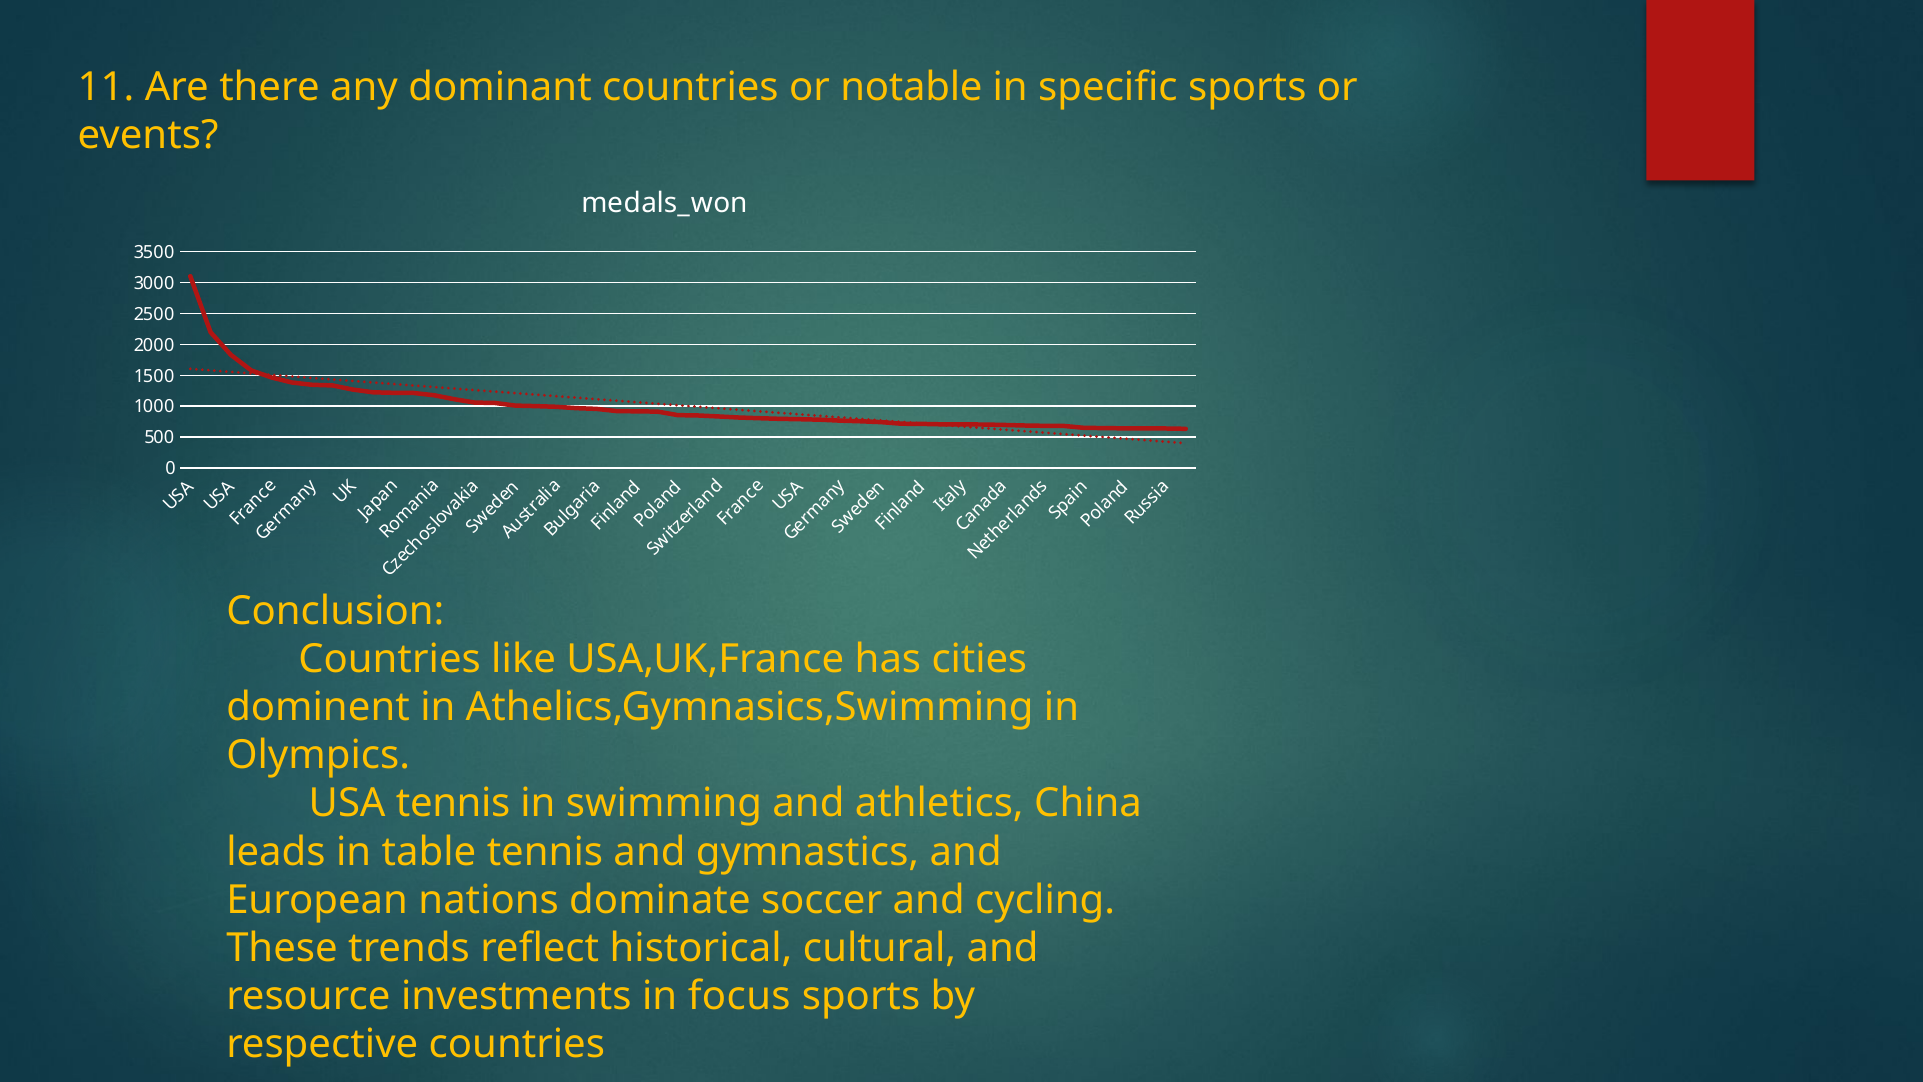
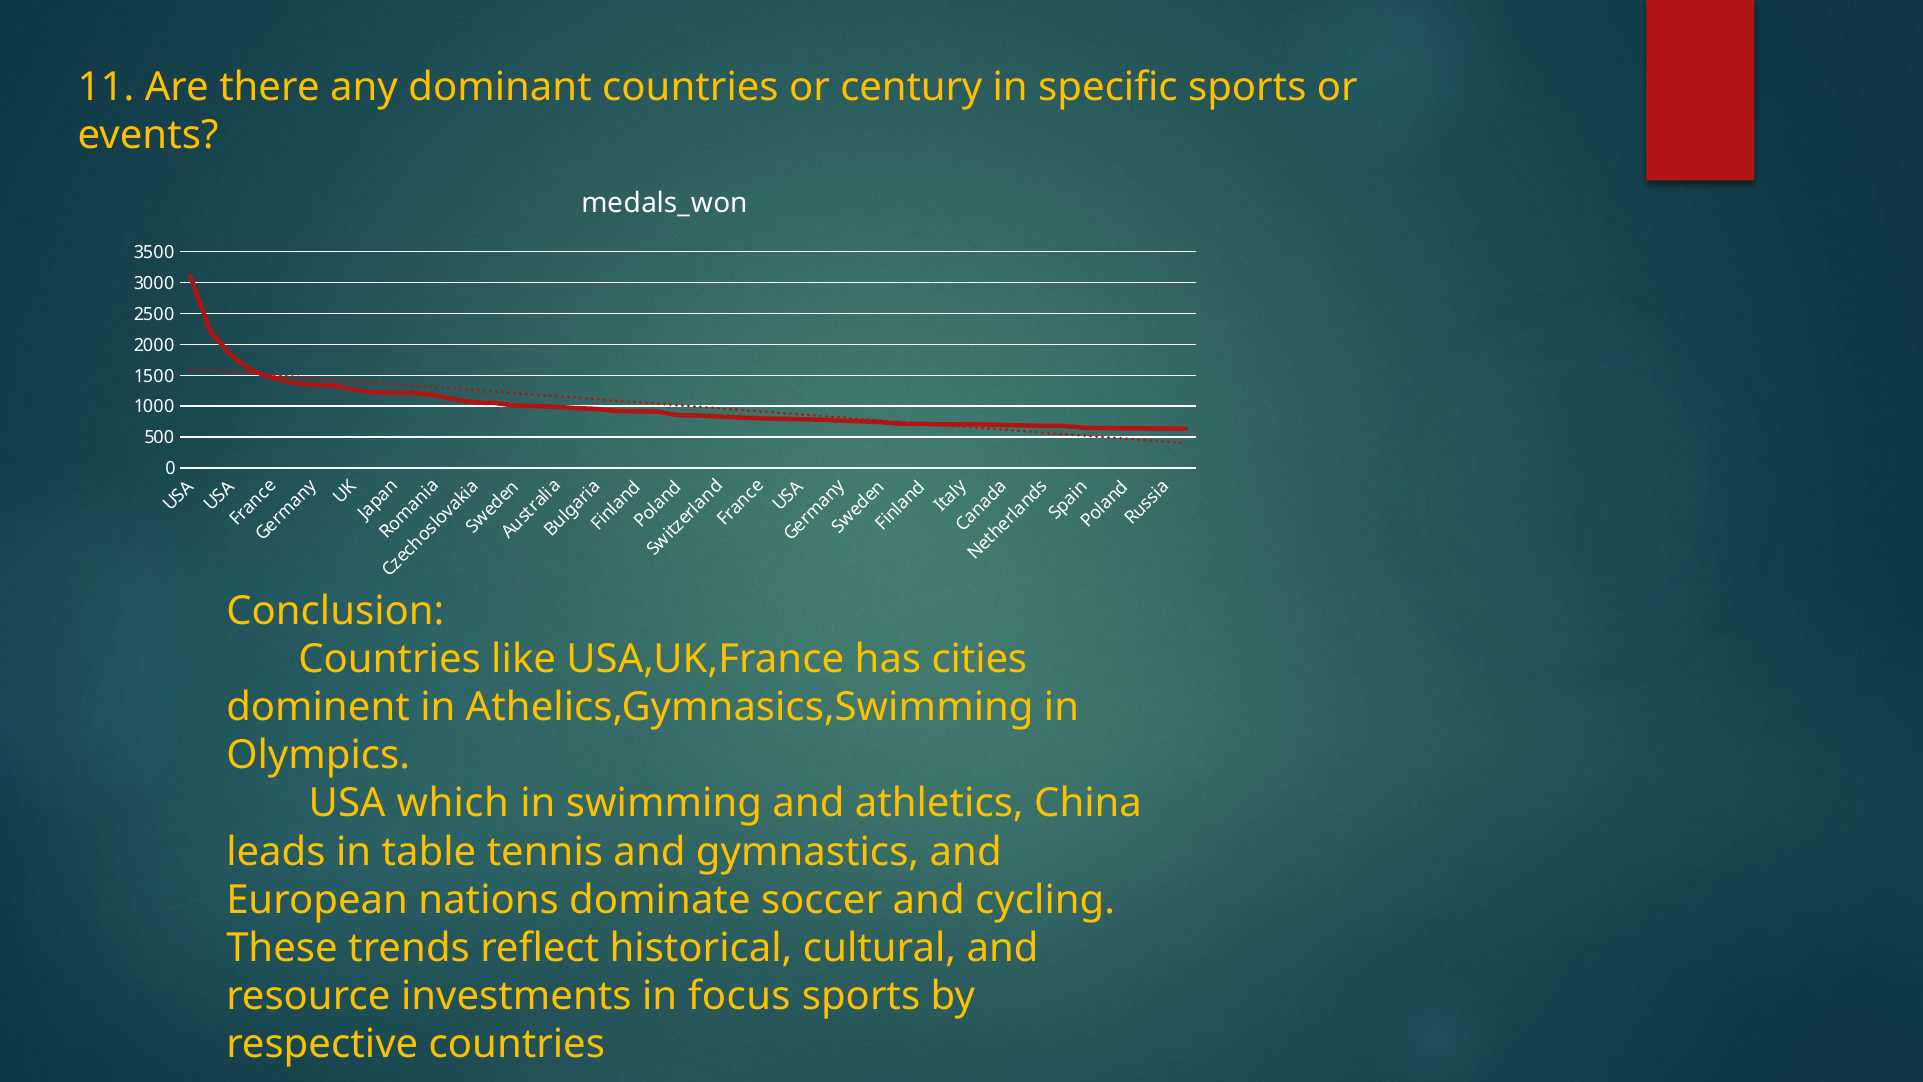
notable: notable -> century (911, 87)
USA tennis: tennis -> which (453, 803)
